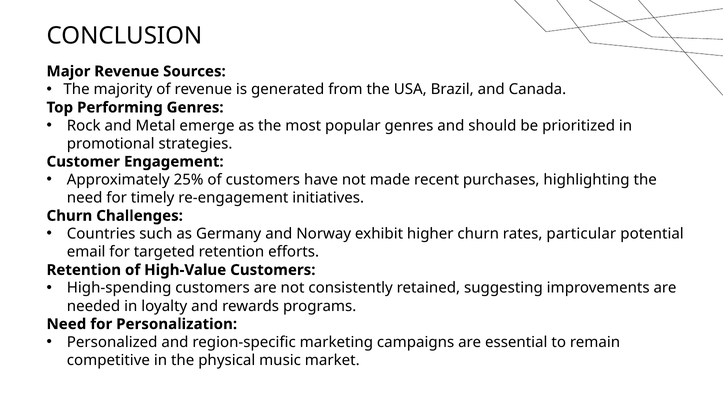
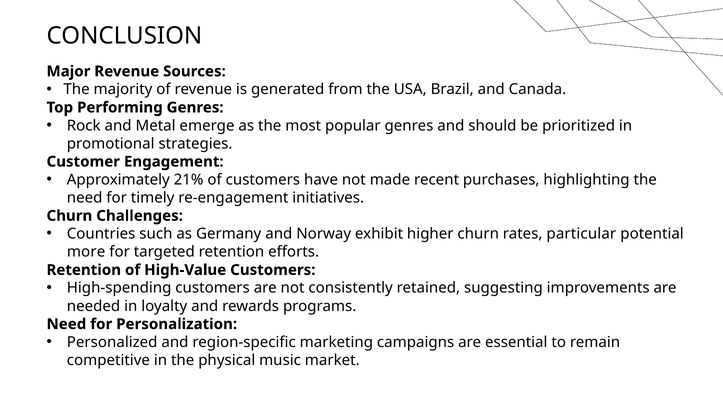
25%: 25% -> 21% (189, 180)
email: email -> more (86, 252)
